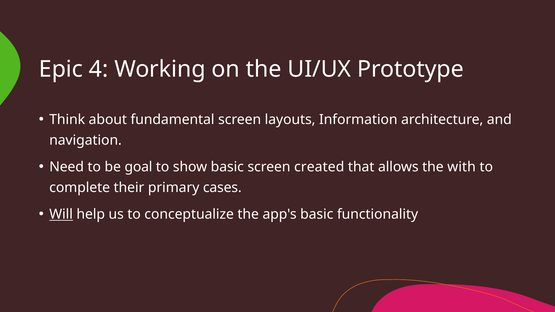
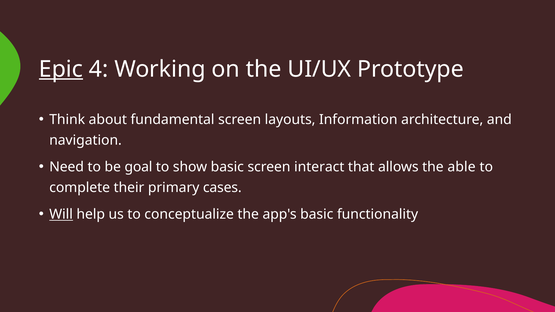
Epic underline: none -> present (61, 69)
created: created -> interact (319, 167)
with: with -> able (462, 167)
